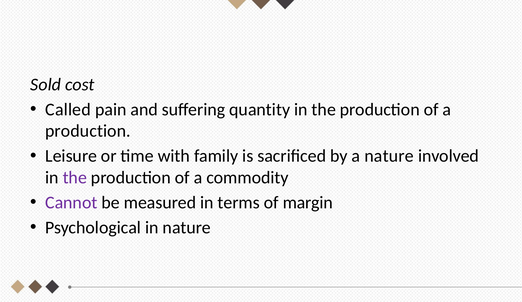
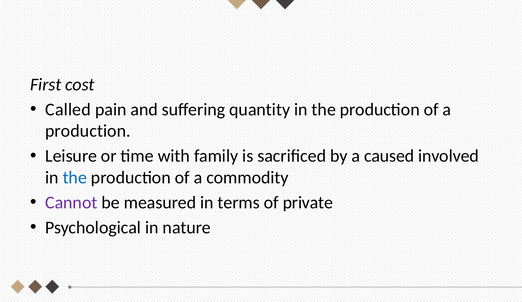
Sold: Sold -> First (46, 84)
a nature: nature -> caused (389, 156)
the colour: purple -> blue (75, 177)
margin: margin -> private (308, 202)
